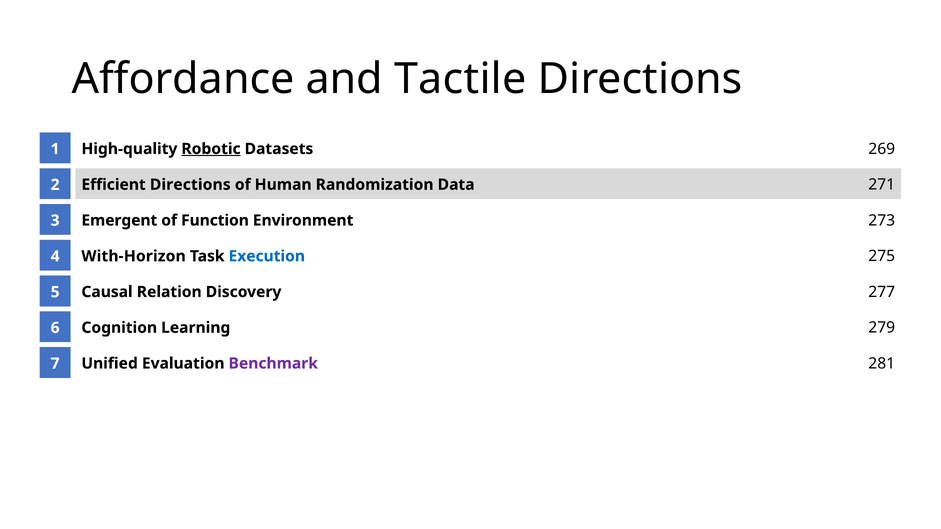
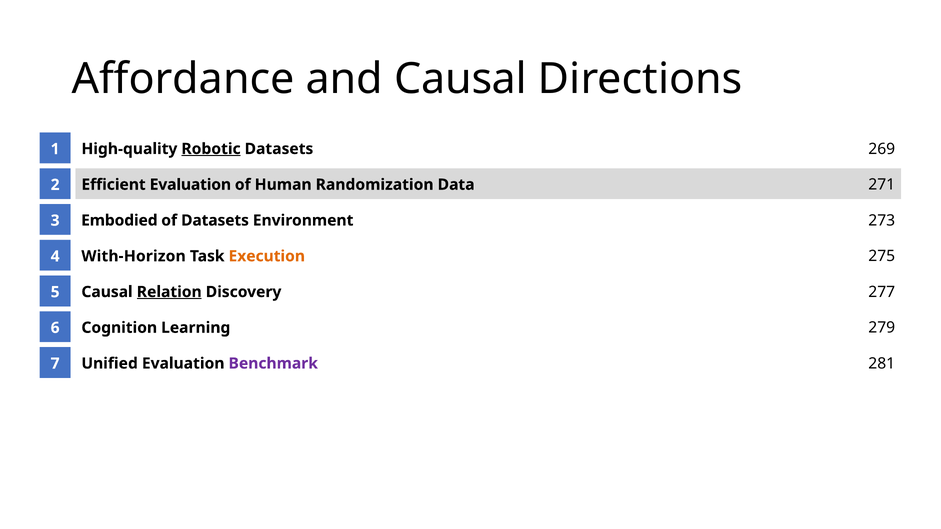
and Tactile: Tactile -> Causal (461, 79)
Efficient Directions: Directions -> Evaluation (190, 185)
Emergent: Emergent -> Embodied (119, 221)
of Function: Function -> Datasets (215, 221)
Execution colour: blue -> orange (267, 256)
Relation underline: none -> present (169, 292)
